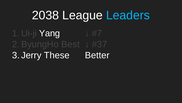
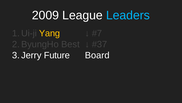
2038: 2038 -> 2009 (45, 15)
Yang colour: white -> yellow (50, 33)
These: These -> Future (57, 55)
Better: Better -> Board (97, 55)
